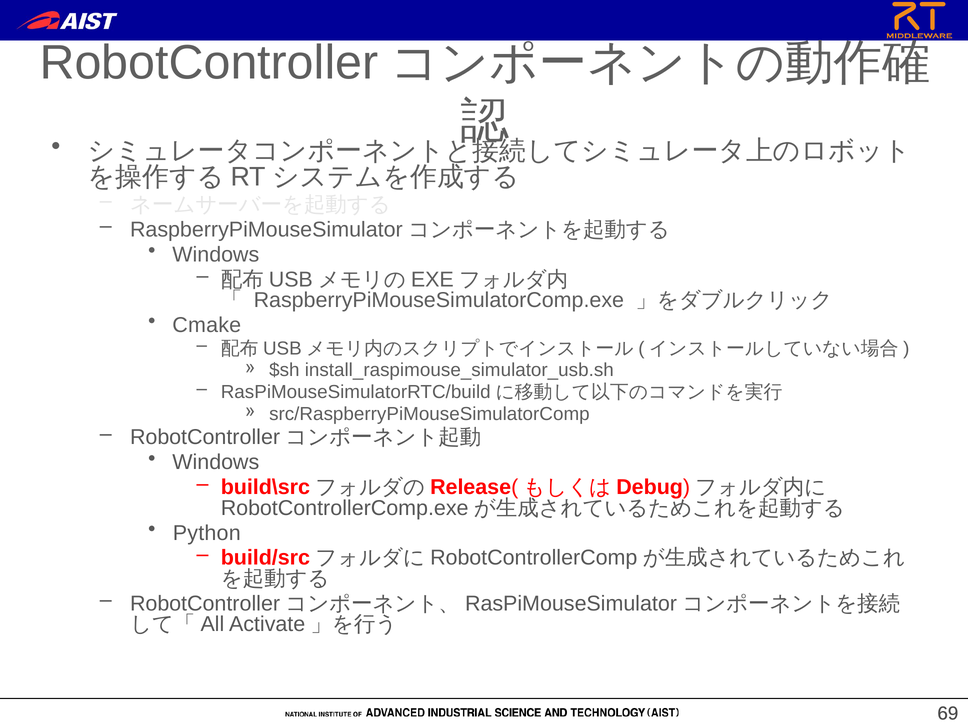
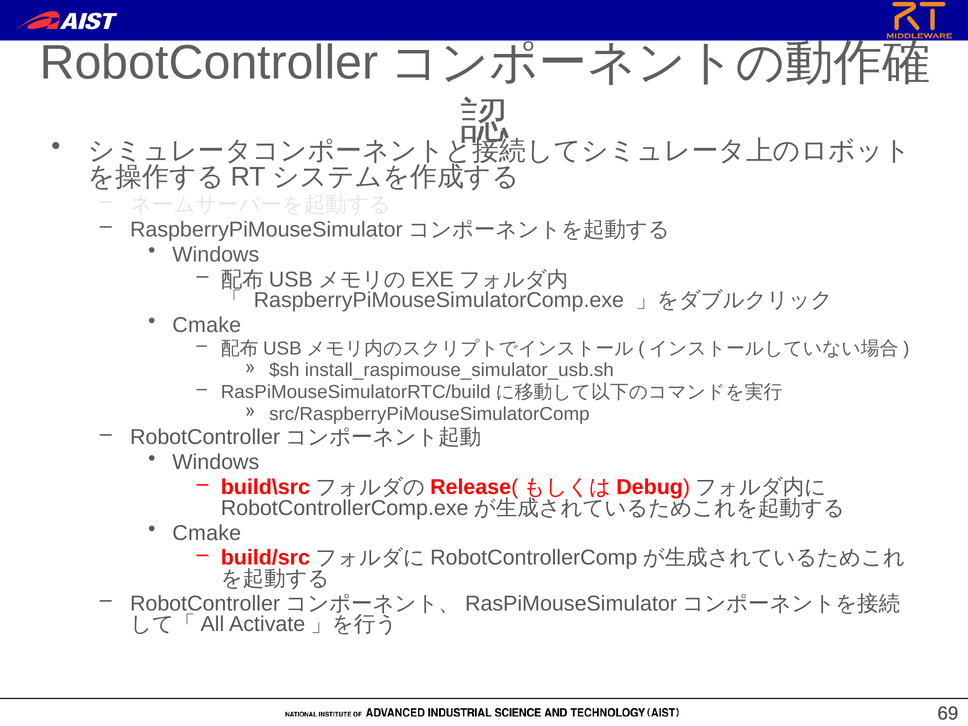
Python: Python -> Cmake (207, 533)
